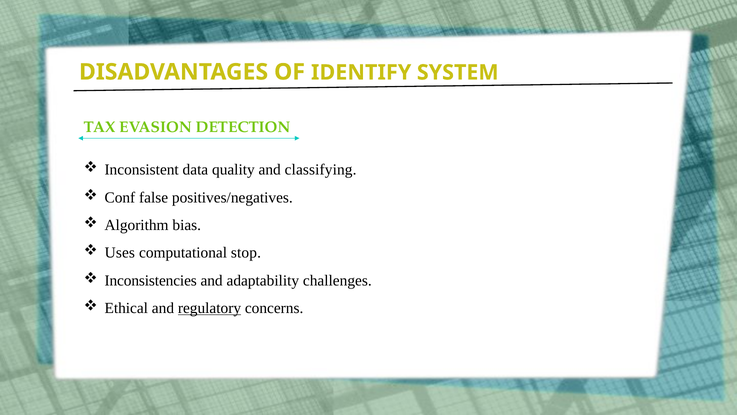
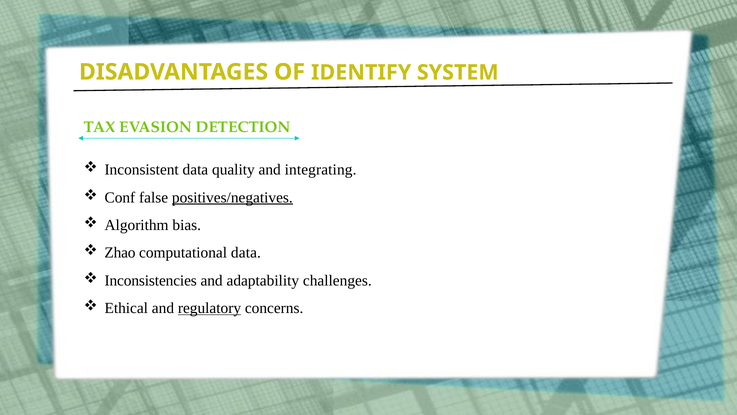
classifying: classifying -> integrating (321, 170)
positives/negatives underline: none -> present (232, 197)
Uses: Uses -> Zhao (120, 253)
computational stop: stop -> data (246, 253)
